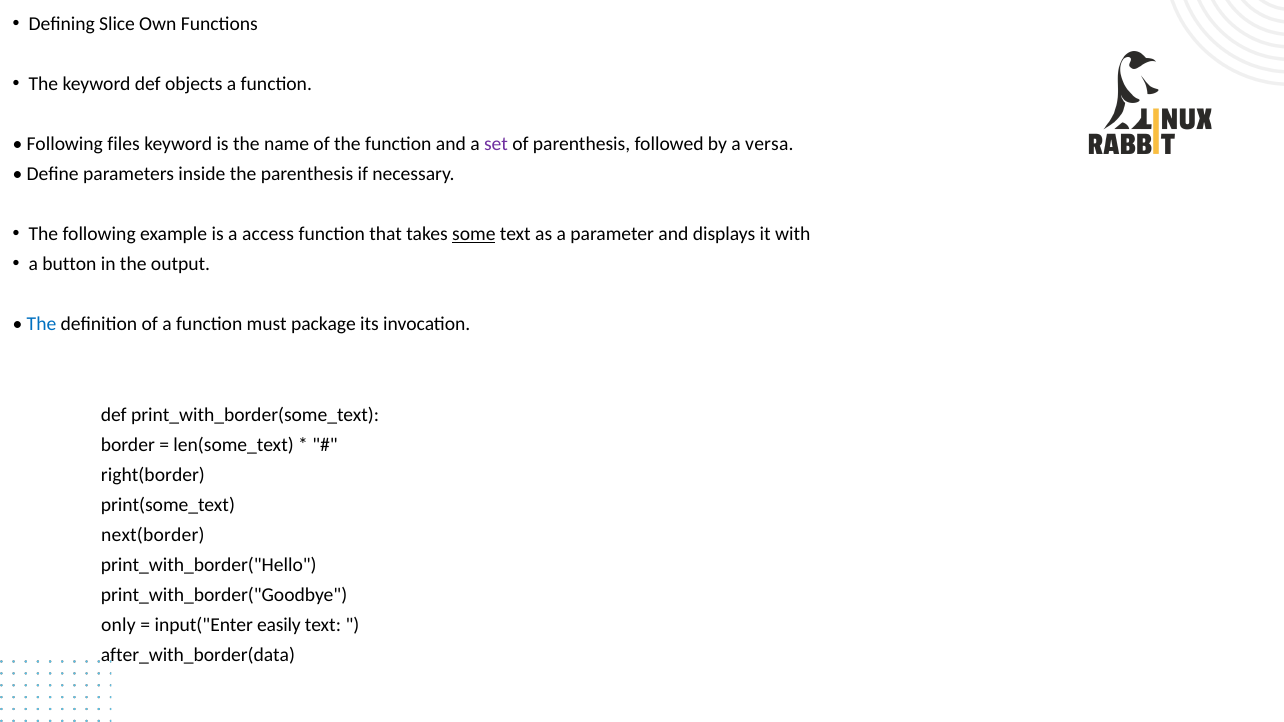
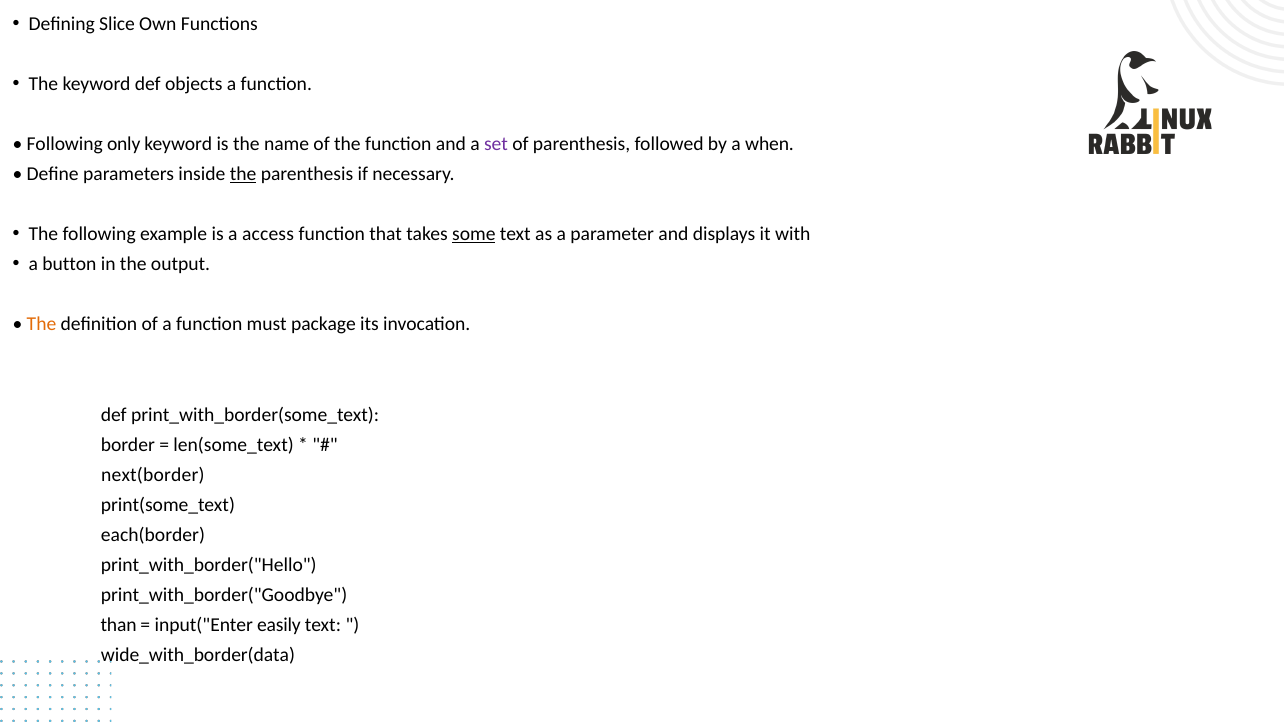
files: files -> only (124, 144)
versa: versa -> when (770, 144)
the underline: none -> present (243, 174)
The colour: blue -> orange (42, 325)
right(border: right(border -> next(border (153, 475)
next(border: next(border -> each(border (153, 535)
only: only -> than (119, 626)
after_with_border(data: after_with_border(data -> wide_with_border(data (198, 656)
